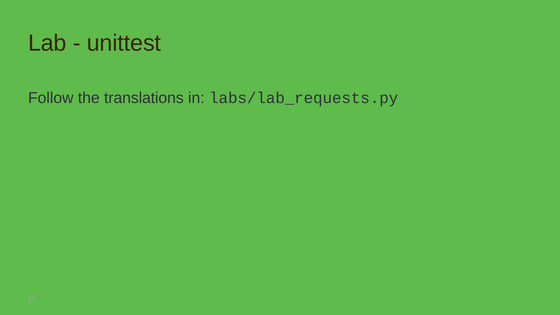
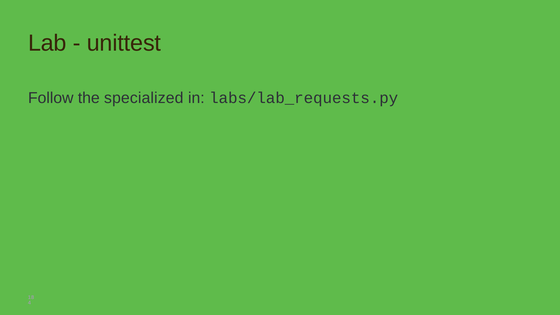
translations: translations -> specialized (144, 98)
